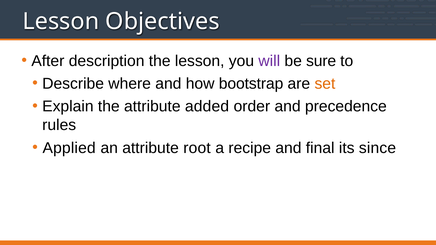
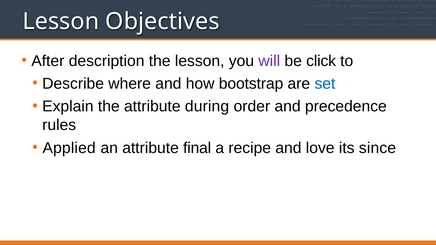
sure: sure -> click (321, 61)
set colour: orange -> blue (325, 84)
added: added -> during (207, 106)
root: root -> final (197, 148)
final: final -> love (320, 148)
